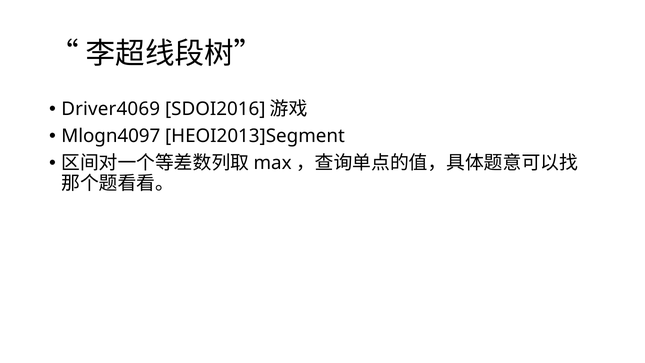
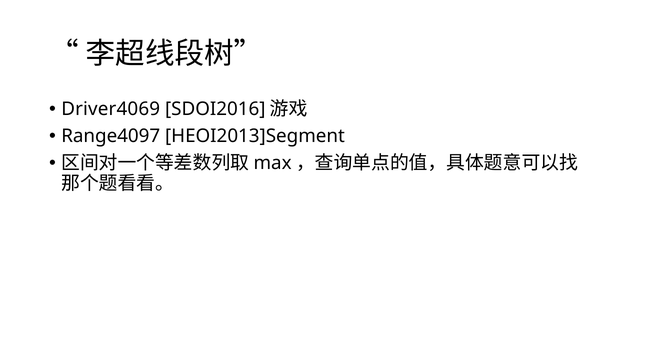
Mlogn4097: Mlogn4097 -> Range4097 (111, 136)
